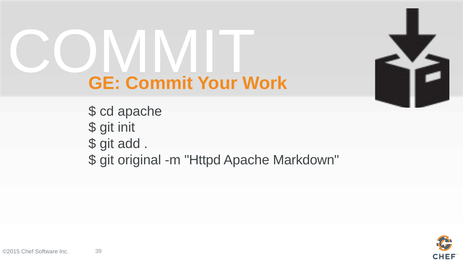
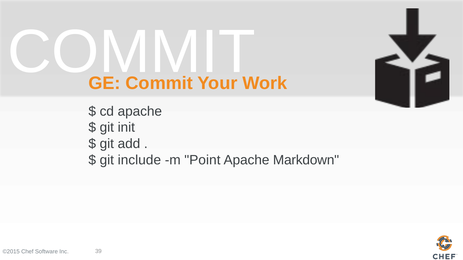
original: original -> include (139, 160)
Httpd: Httpd -> Point (202, 160)
